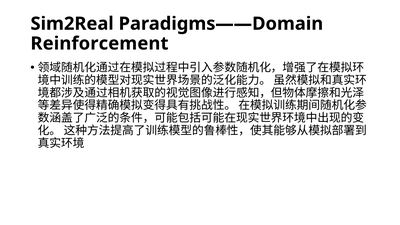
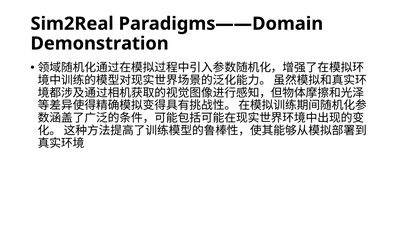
Reinforcement: Reinforcement -> Demonstration (100, 43)
